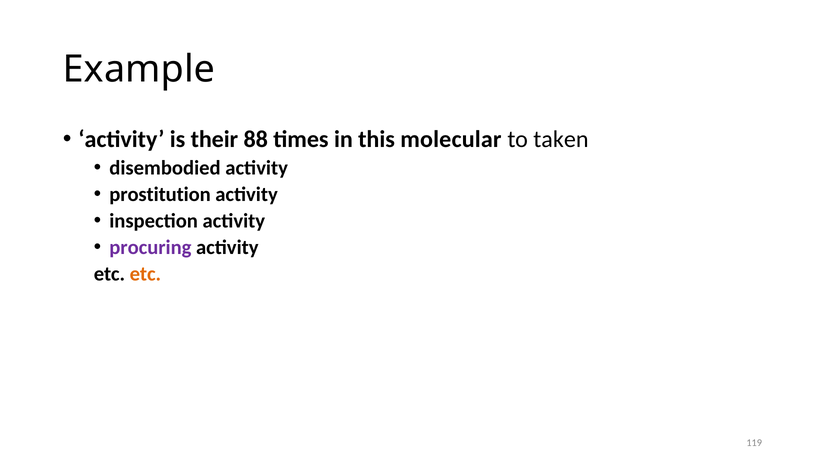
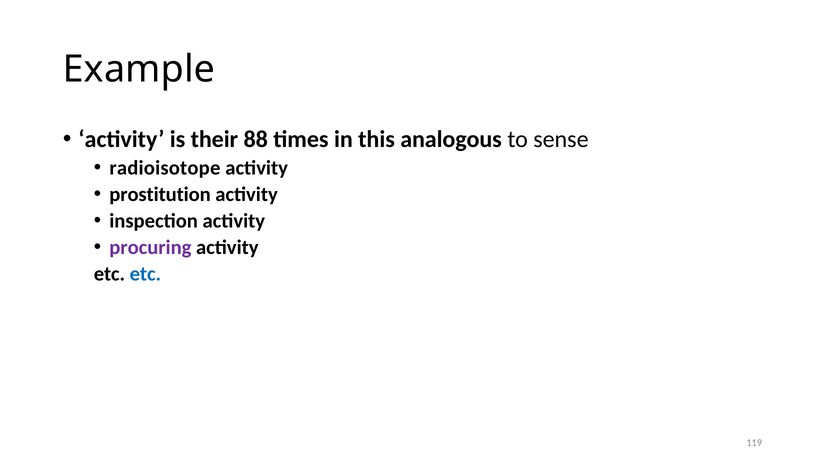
molecular: molecular -> analogous (451, 139)
taken: taken -> sense (561, 139)
disembodied: disembodied -> radioisotope (165, 168)
etc colour: orange -> blue (145, 274)
